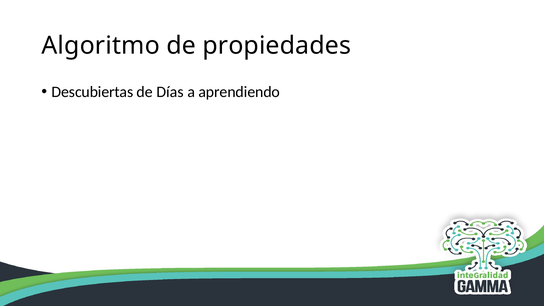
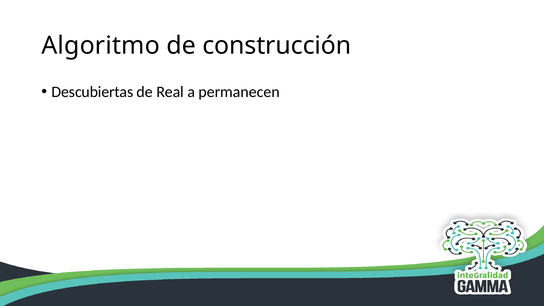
propiedades: propiedades -> construcción (277, 46)
Días: Días -> Real (170, 92)
aprendiendo: aprendiendo -> permanecen (239, 92)
